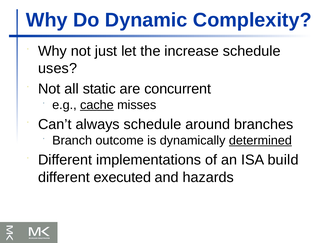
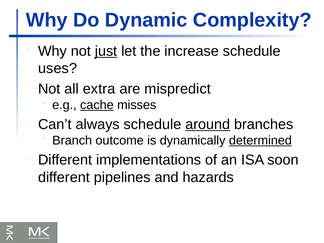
just underline: none -> present (106, 51)
static: static -> extra (99, 89)
concurrent: concurrent -> mispredict (178, 89)
around underline: none -> present (208, 124)
build: build -> soon (283, 160)
executed: executed -> pipelines (122, 177)
